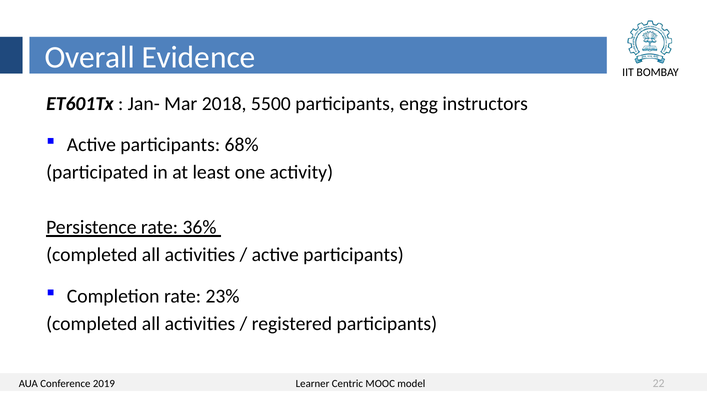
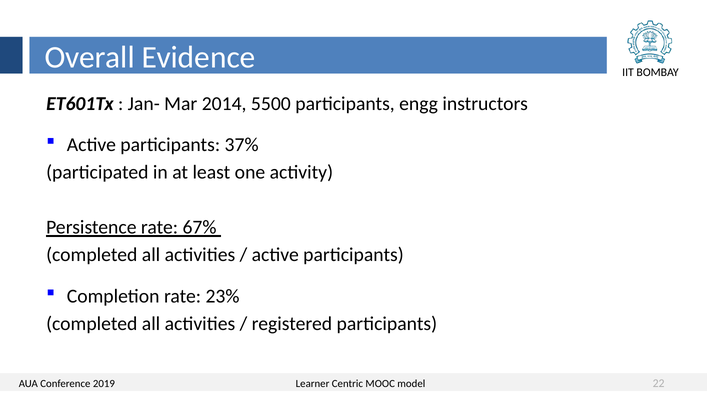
2018: 2018 -> 2014 (224, 103)
68%: 68% -> 37% (242, 145)
36%: 36% -> 67% (200, 227)
